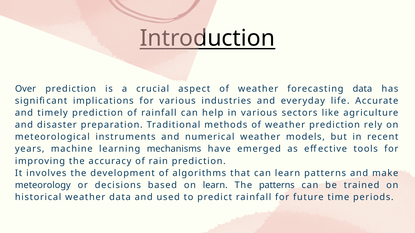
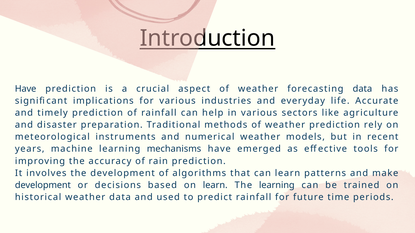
Over: Over -> Have (26, 89)
meteorology: meteorology -> development (43, 185)
The patterns: patterns -> learning (277, 185)
